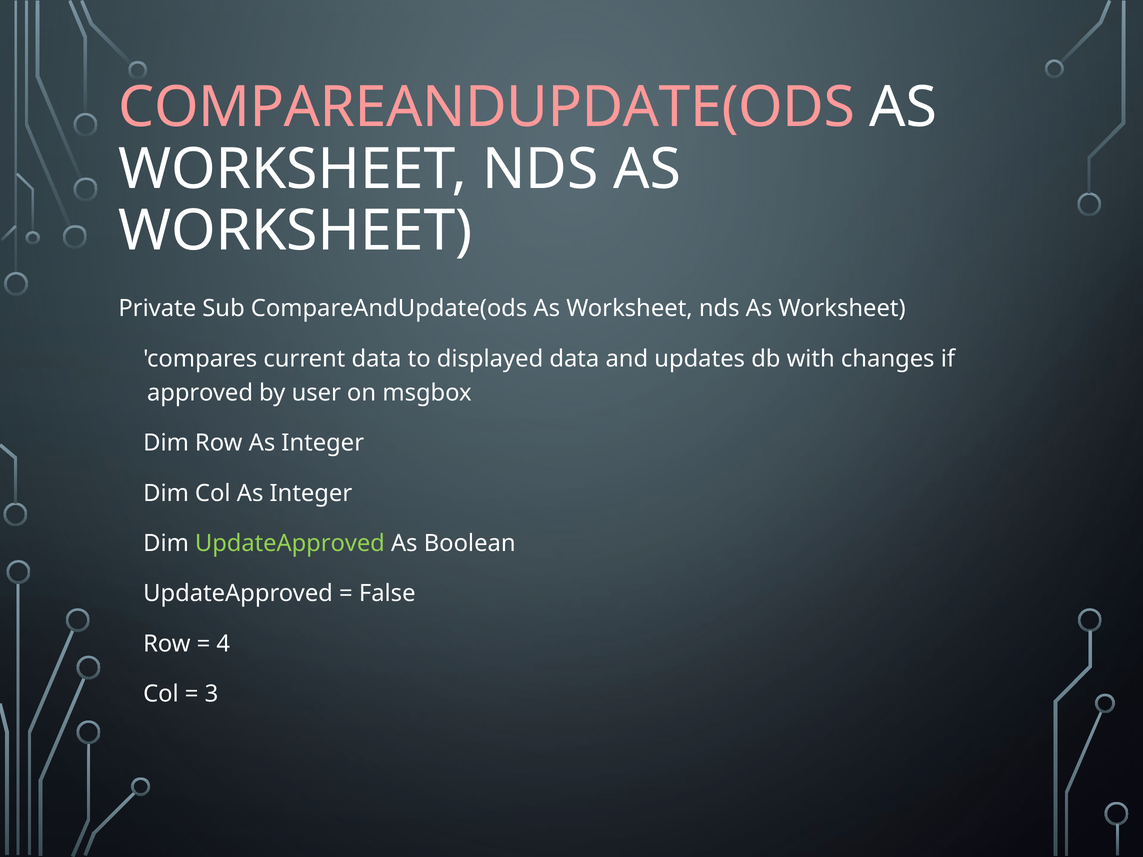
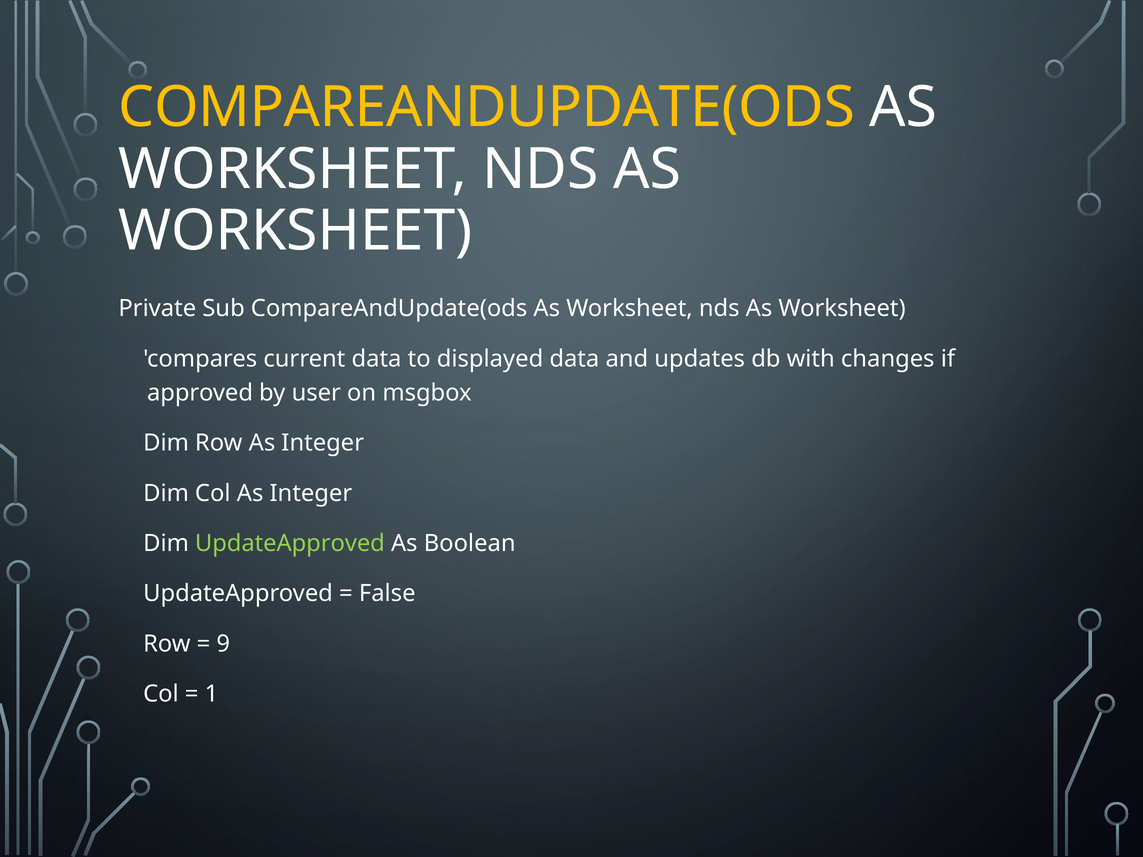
COMPAREANDUPDATE(ODS colour: pink -> yellow (487, 108)
4: 4 -> 9 (223, 644)
3: 3 -> 1 (211, 694)
